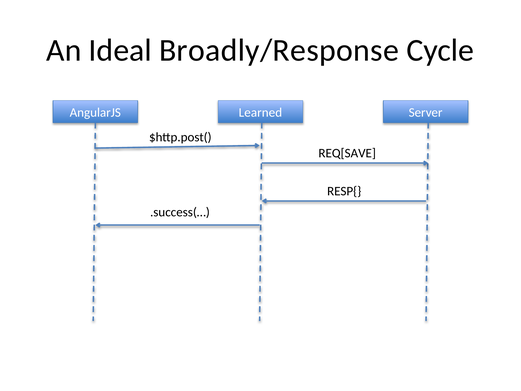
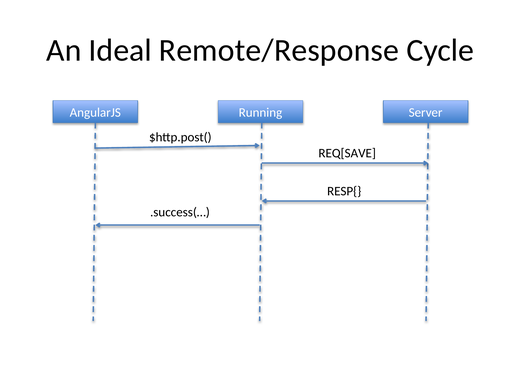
Broadly/Response: Broadly/Response -> Remote/Response (279, 50)
Learned: Learned -> Running (260, 112)
